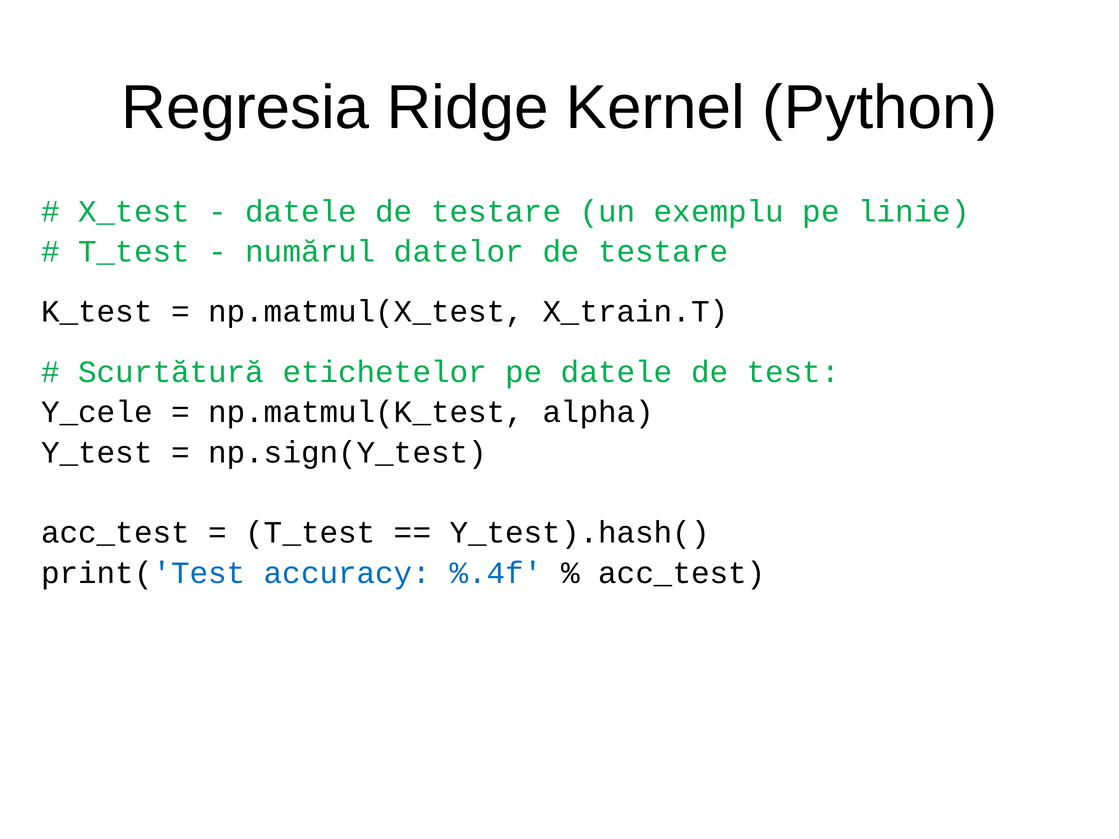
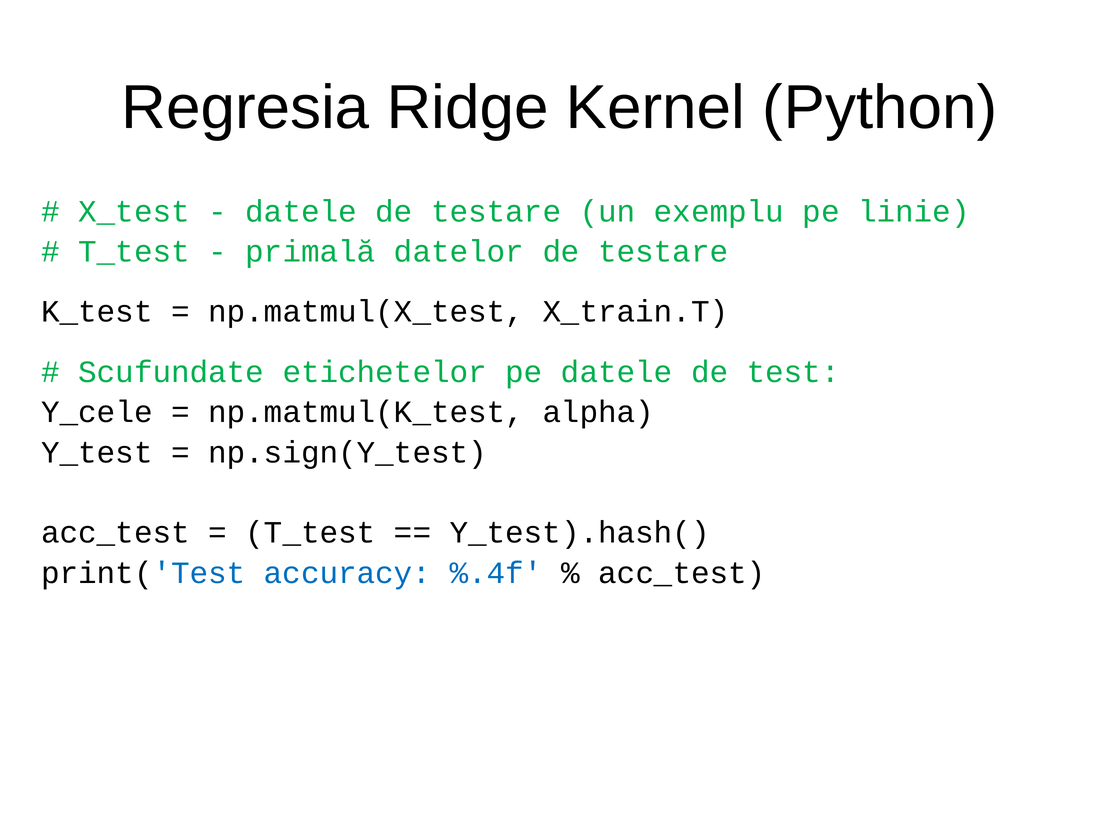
numărul: numărul -> primală (310, 252)
Scurtătură: Scurtătură -> Scufundate (171, 372)
